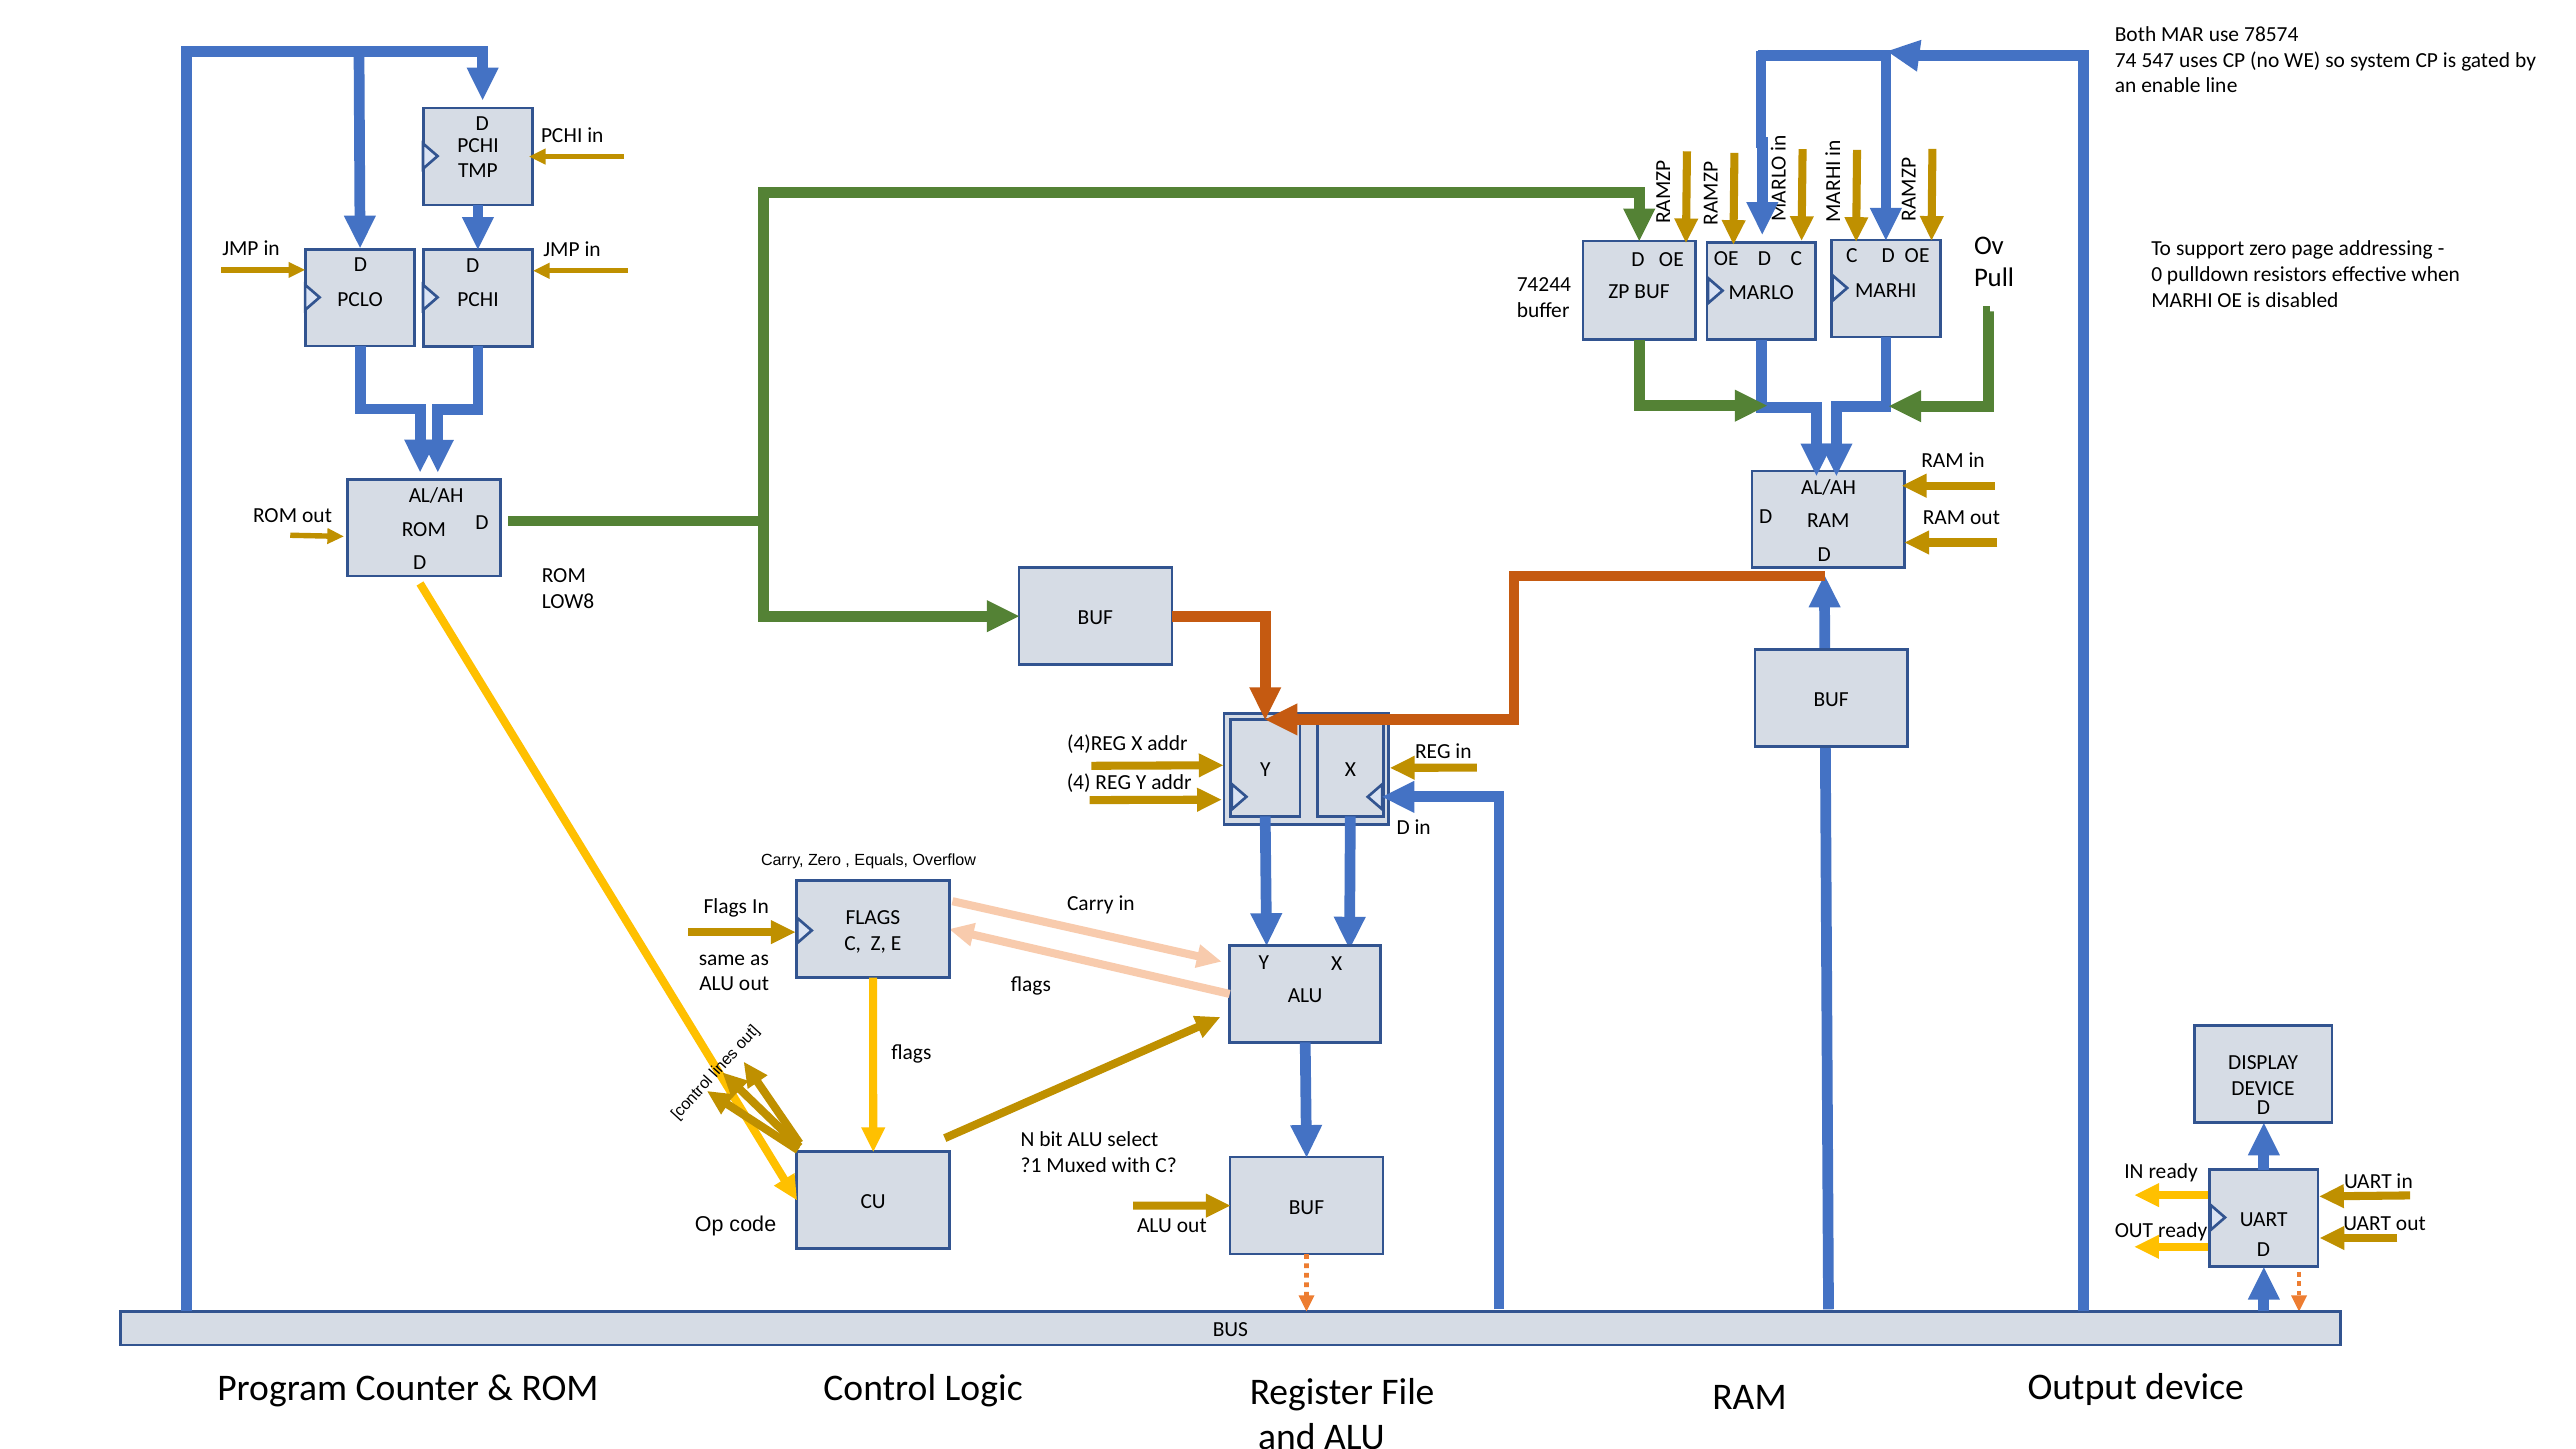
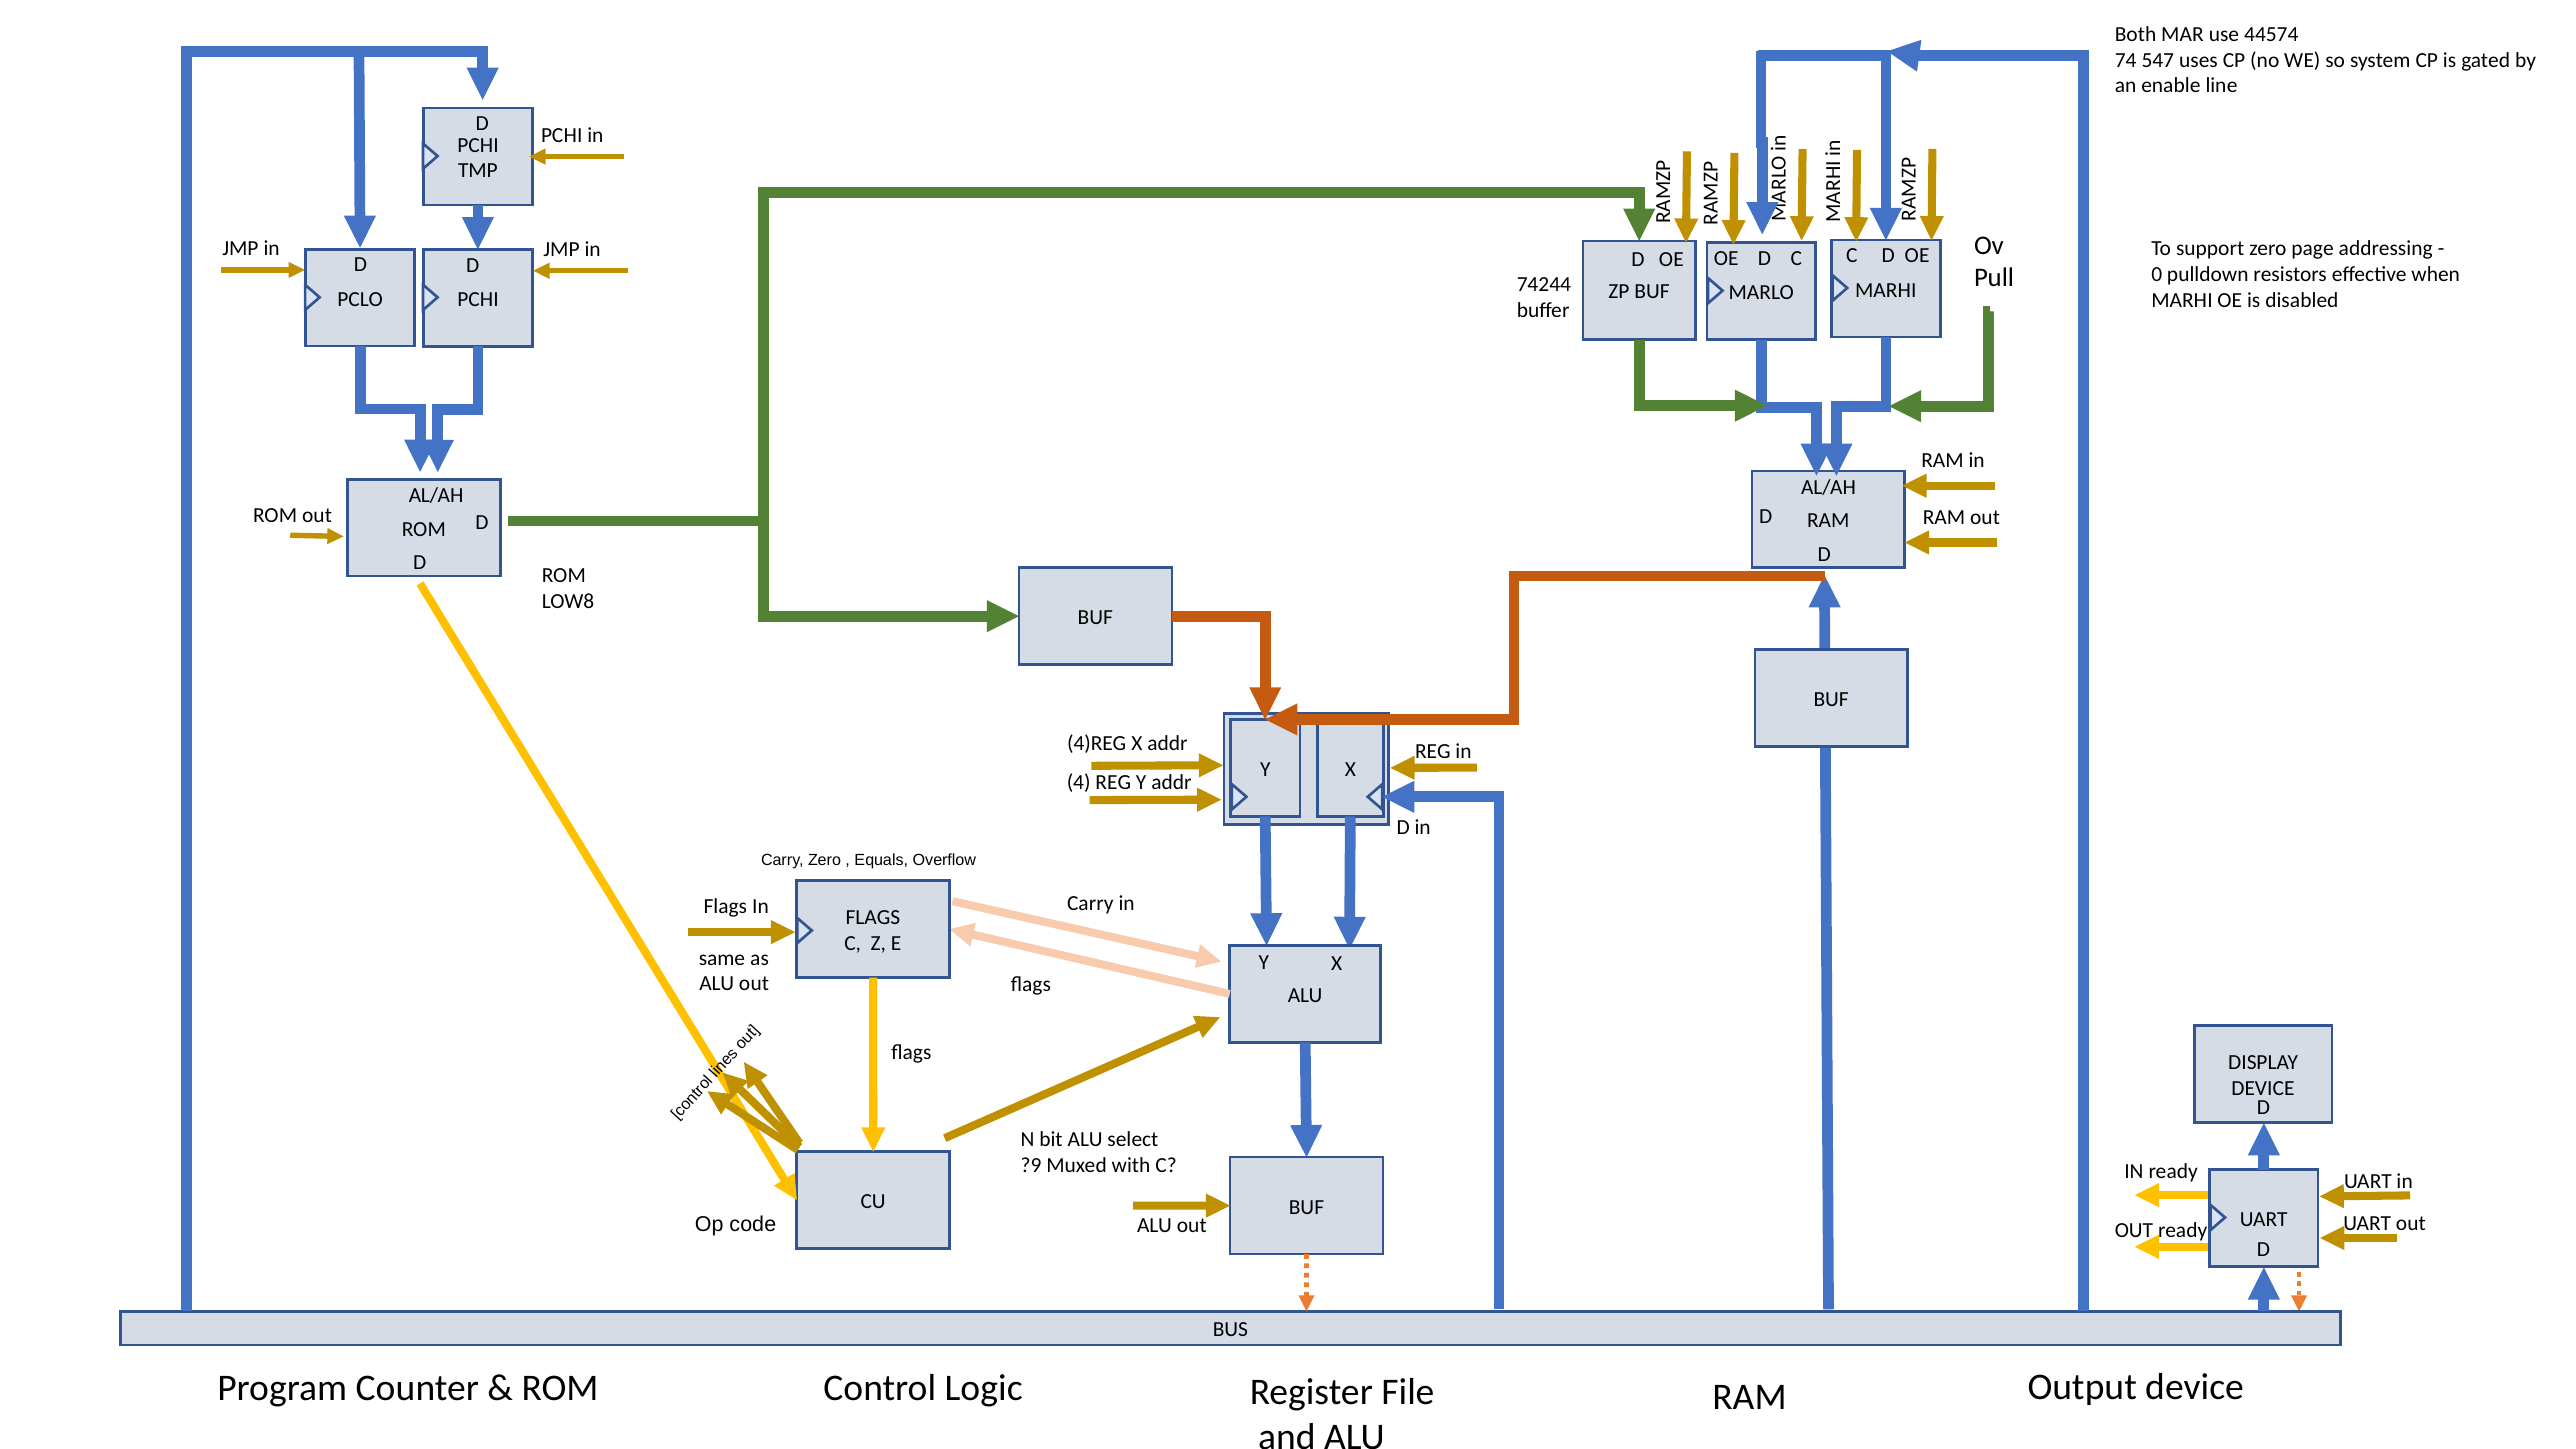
78574: 78574 -> 44574 (2271, 34)
?1: ?1 -> ?9 (1031, 1165)
